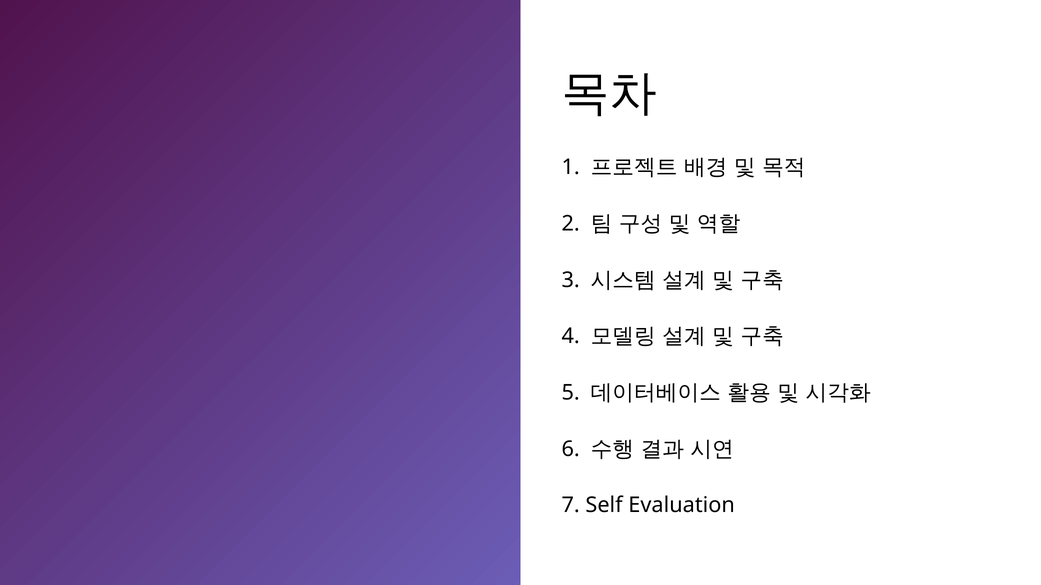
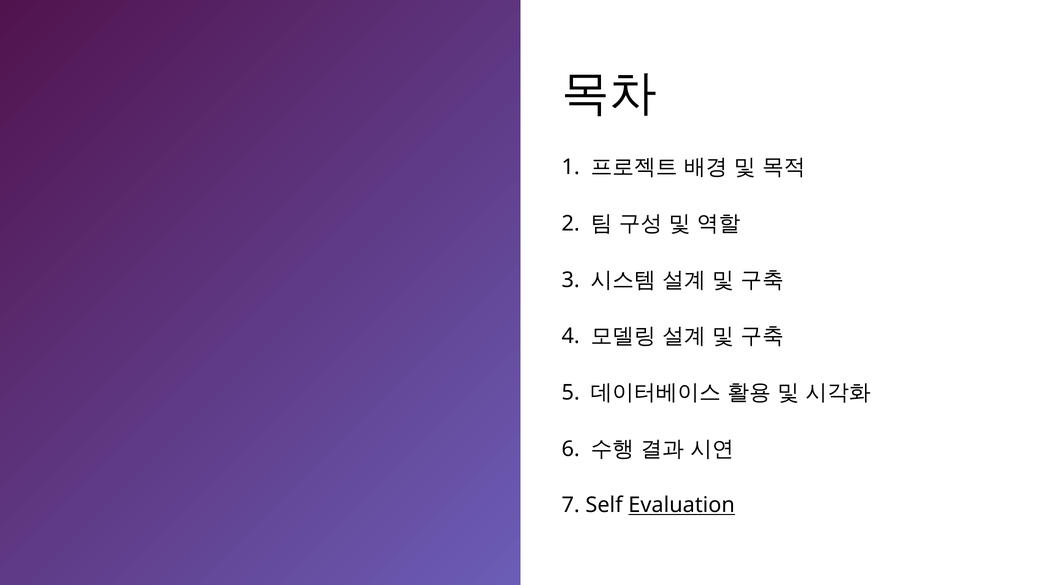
Evaluation underline: none -> present (682, 506)
